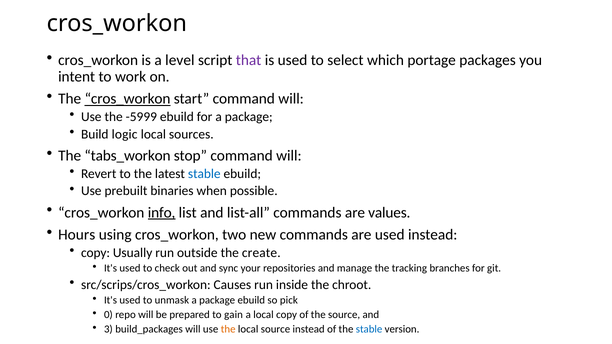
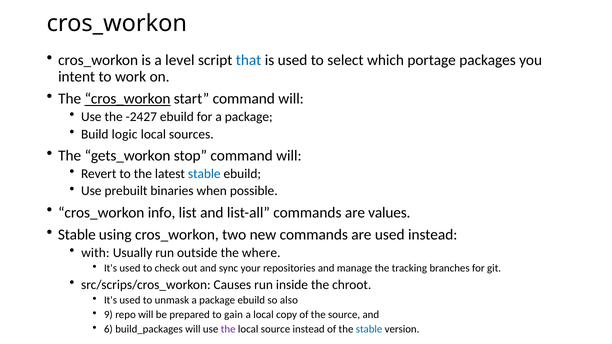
that colour: purple -> blue (249, 60)
-5999: -5999 -> -2427 (141, 117)
tabs_workon: tabs_workon -> gets_workon (128, 156)
info underline: present -> none (162, 213)
Hours: Hours -> Stable (77, 235)
copy: copy -> with (95, 253)
create: create -> where (261, 253)
pick: pick -> also (289, 300)
0: 0 -> 9 (108, 315)
3: 3 -> 6 (108, 330)
the colour: orange -> purple (228, 330)
